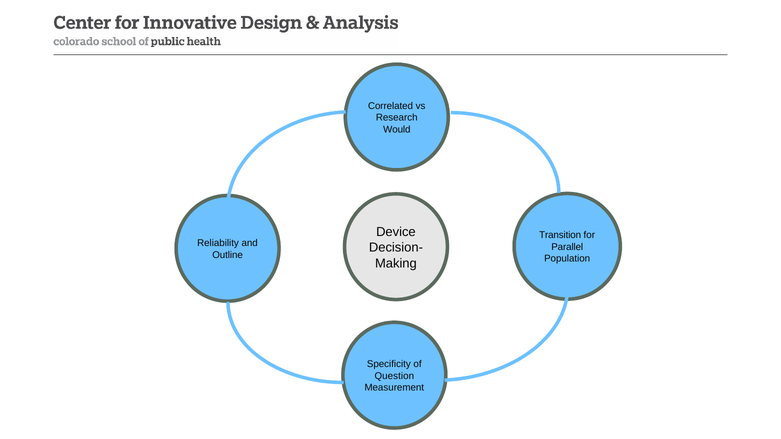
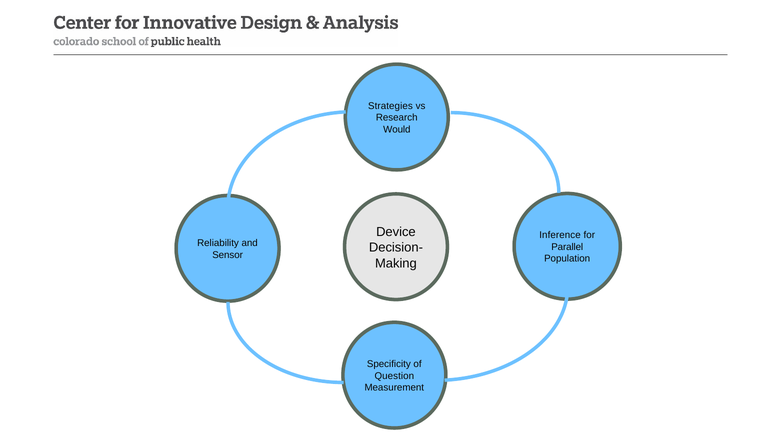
Correlated: Correlated -> Strategies (390, 106)
Transition: Transition -> Inference (560, 235)
Outline: Outline -> Sensor (228, 255)
